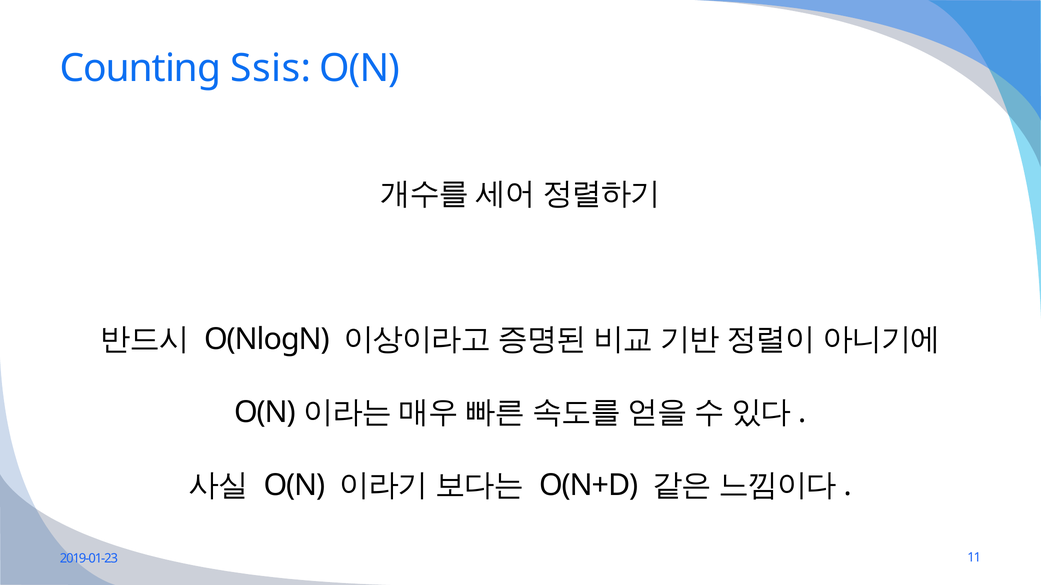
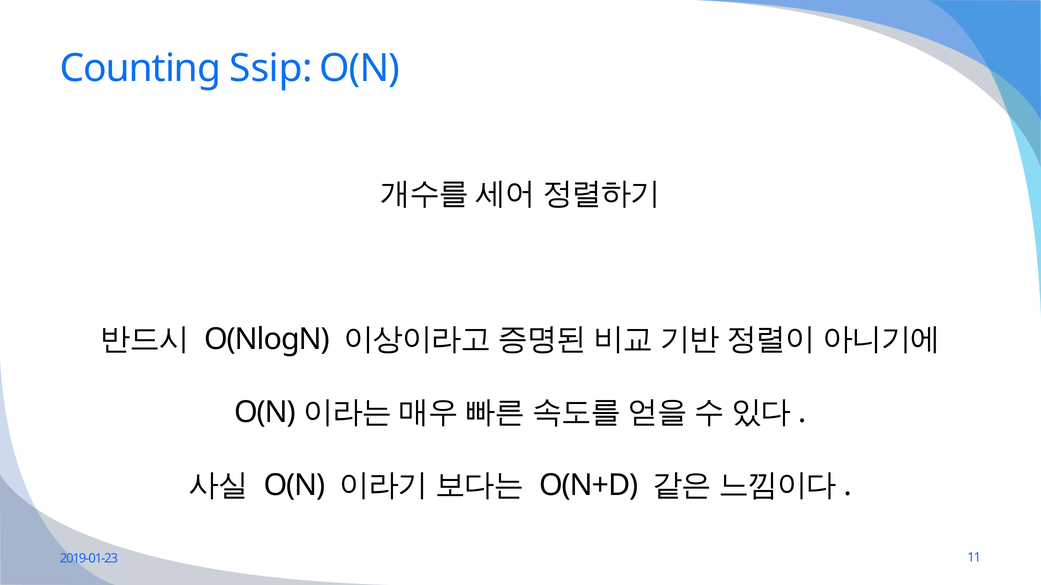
Ssis: Ssis -> Ssip (271, 68)
